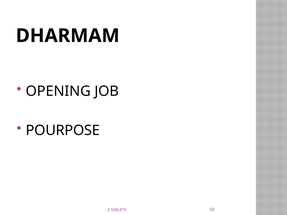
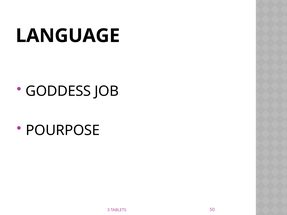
DHARMAM: DHARMAM -> LANGUAGE (68, 36)
OPENING: OPENING -> GODDESS (58, 91)
